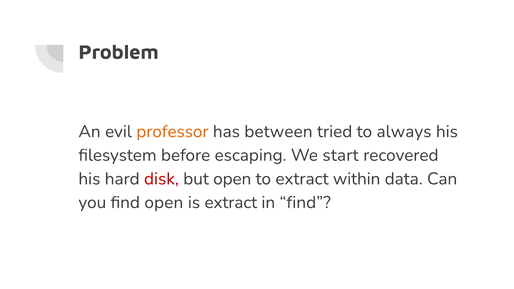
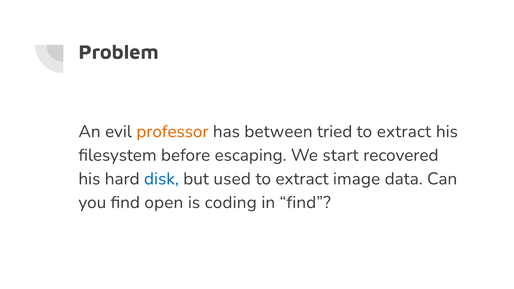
tried to always: always -> extract (404, 132)
disk colour: red -> blue (161, 179)
but open: open -> used (232, 179)
within: within -> image (357, 179)
is extract: extract -> coding (231, 202)
